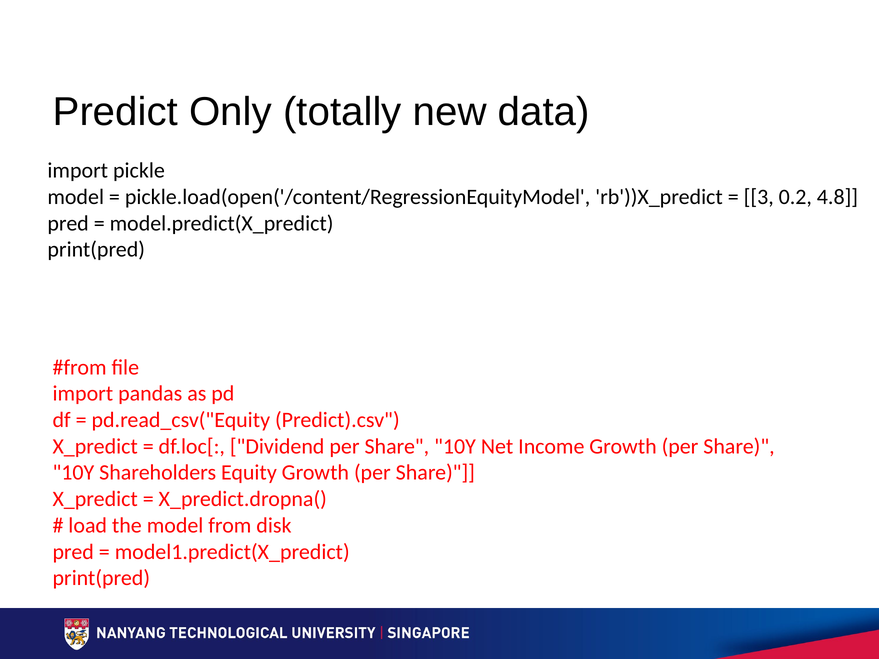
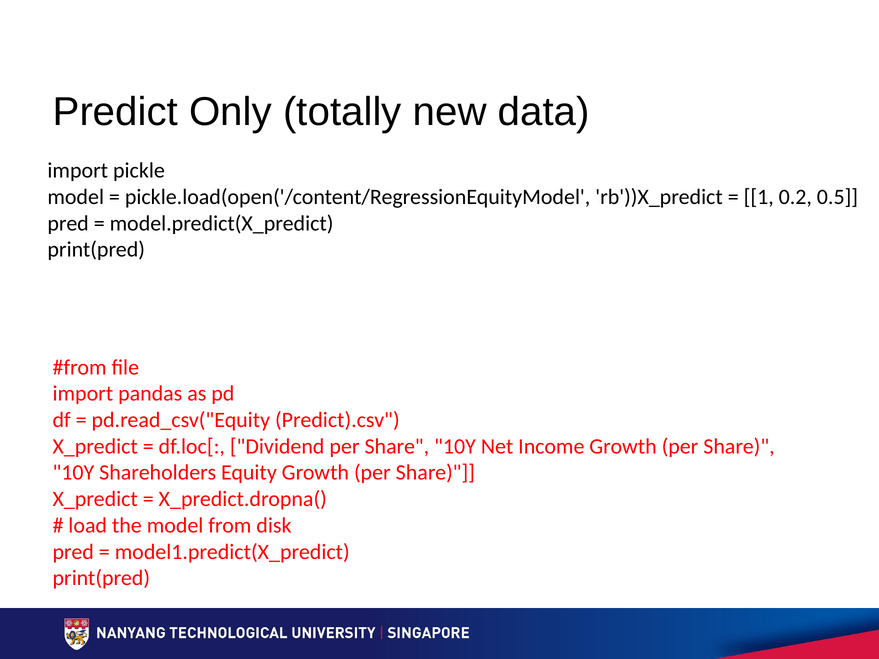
3: 3 -> 1 (759, 197)
4.8: 4.8 -> 0.5 (837, 197)
